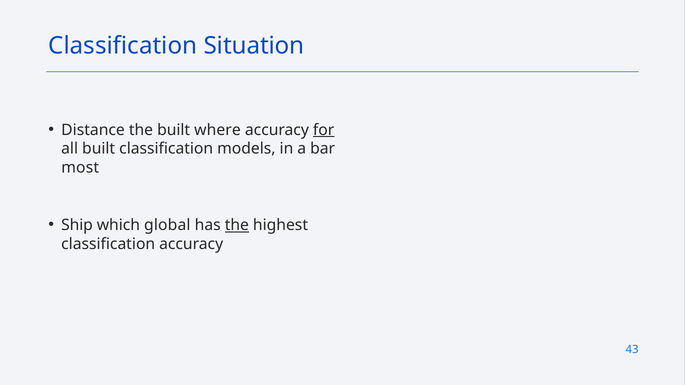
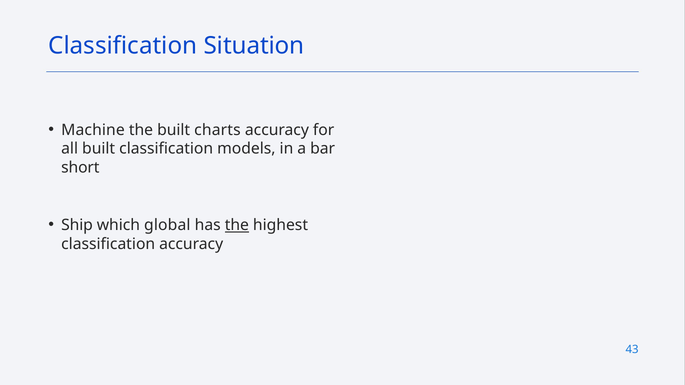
Distance: Distance -> Machine (93, 130)
where: where -> charts (217, 130)
for underline: present -> none (324, 130)
most: most -> short (80, 168)
